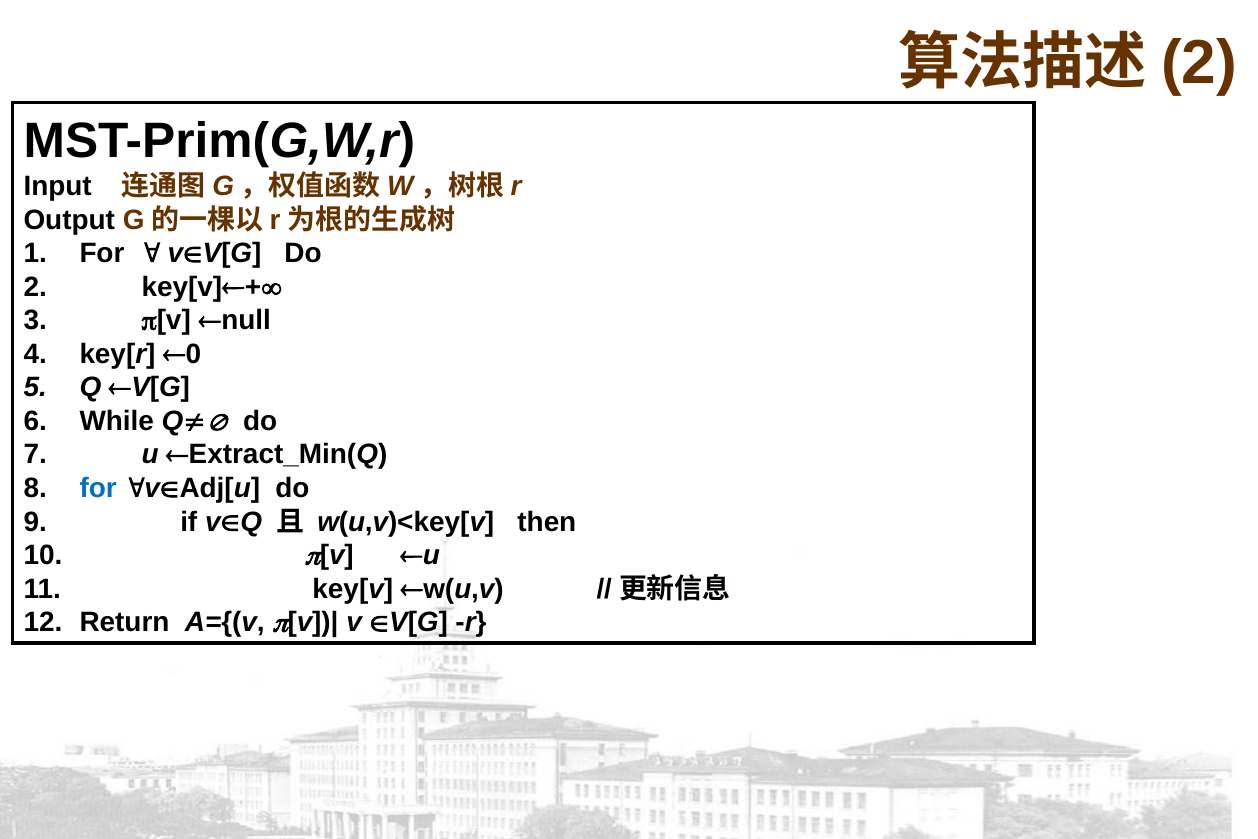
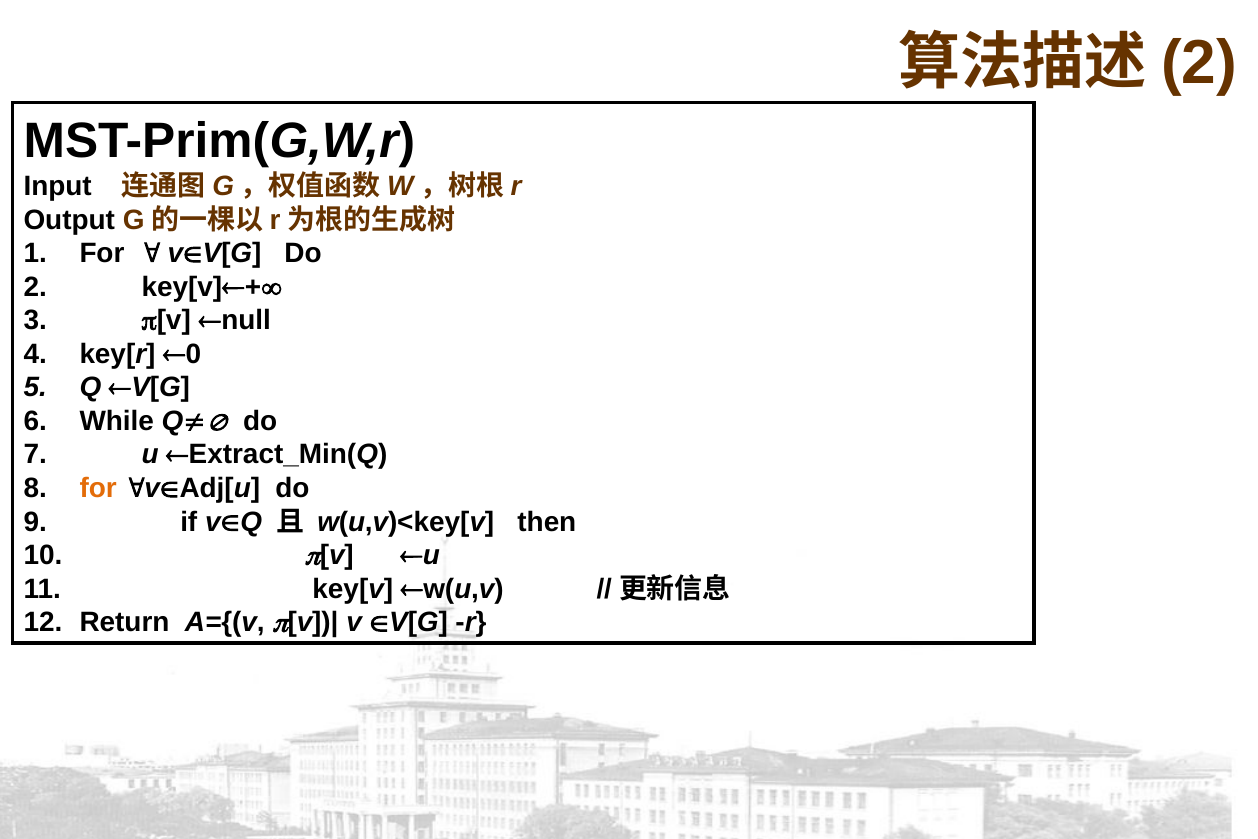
for colour: blue -> orange (98, 488)
